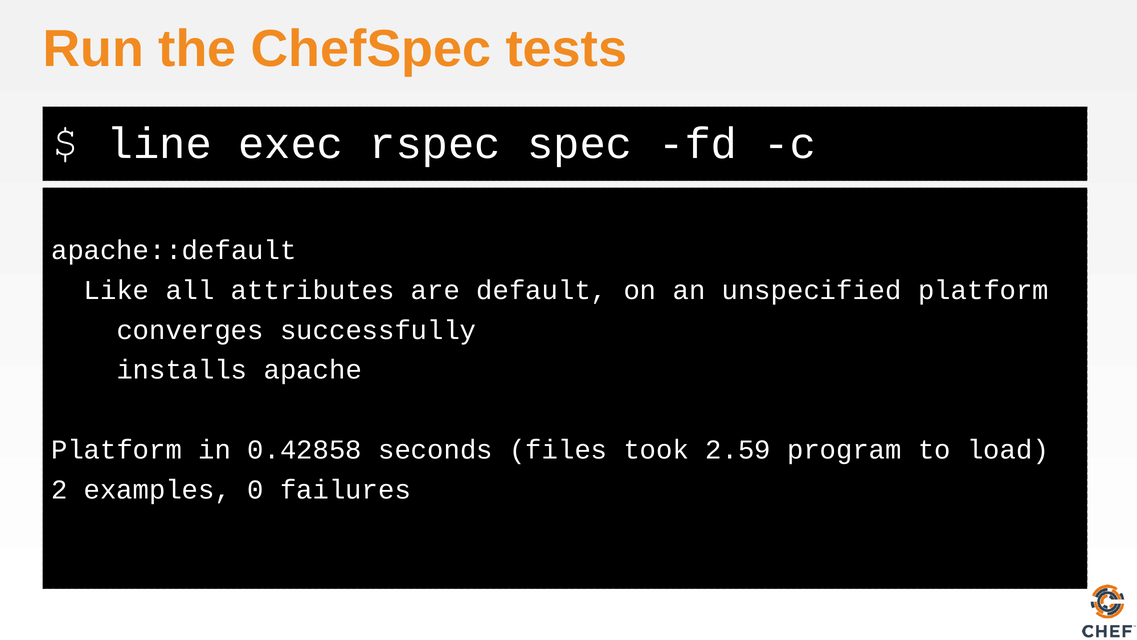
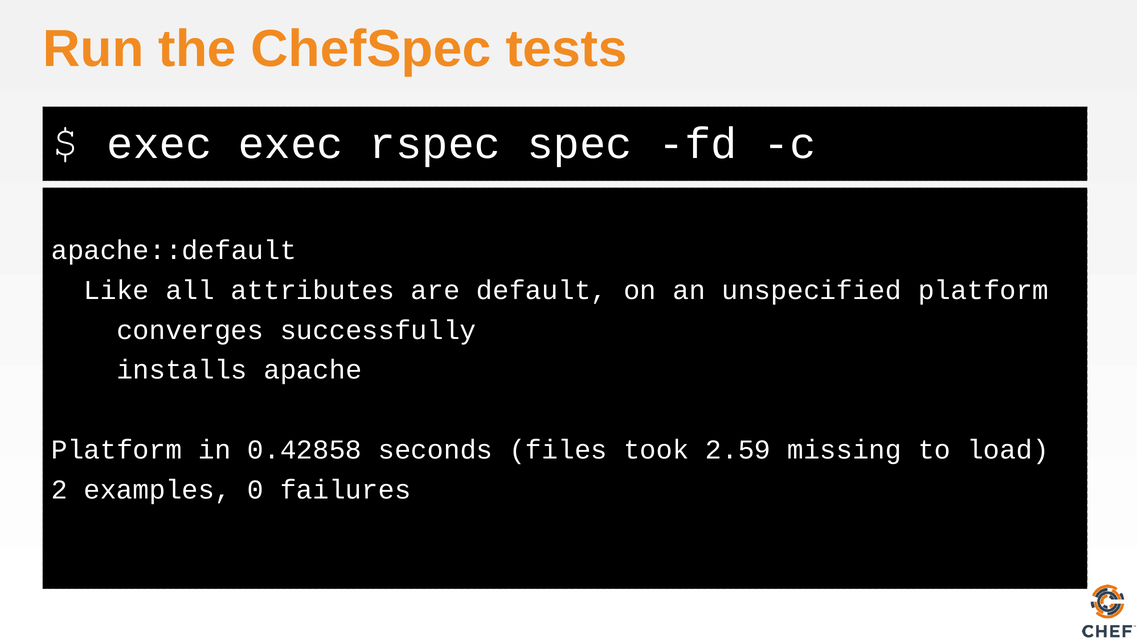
line: line -> exec (159, 144)
program: program -> missing (844, 449)
